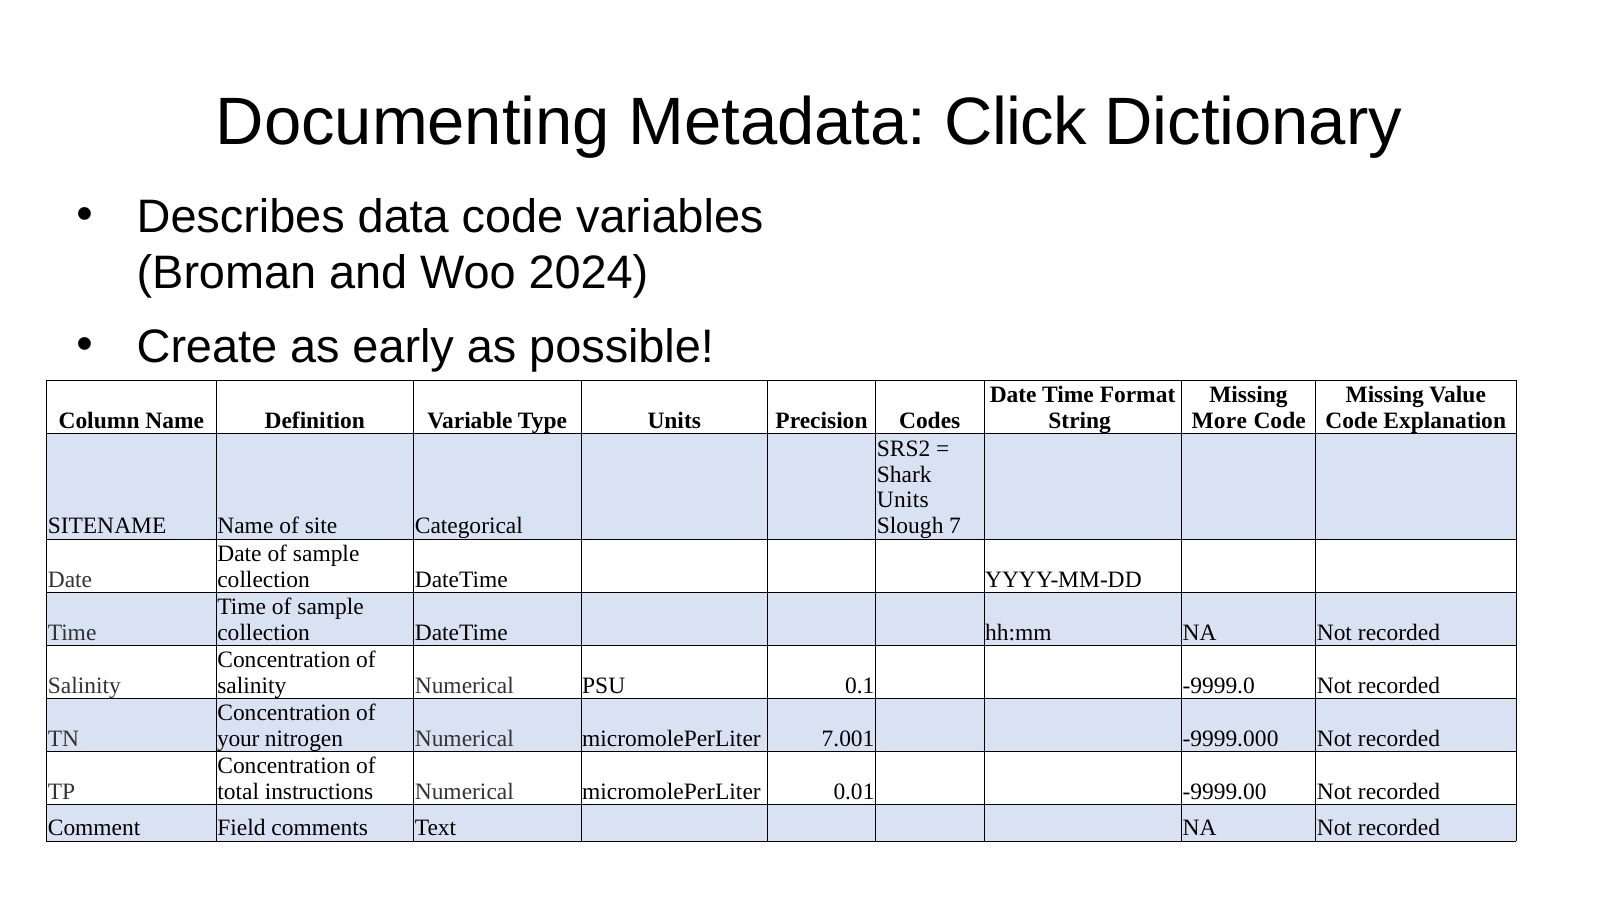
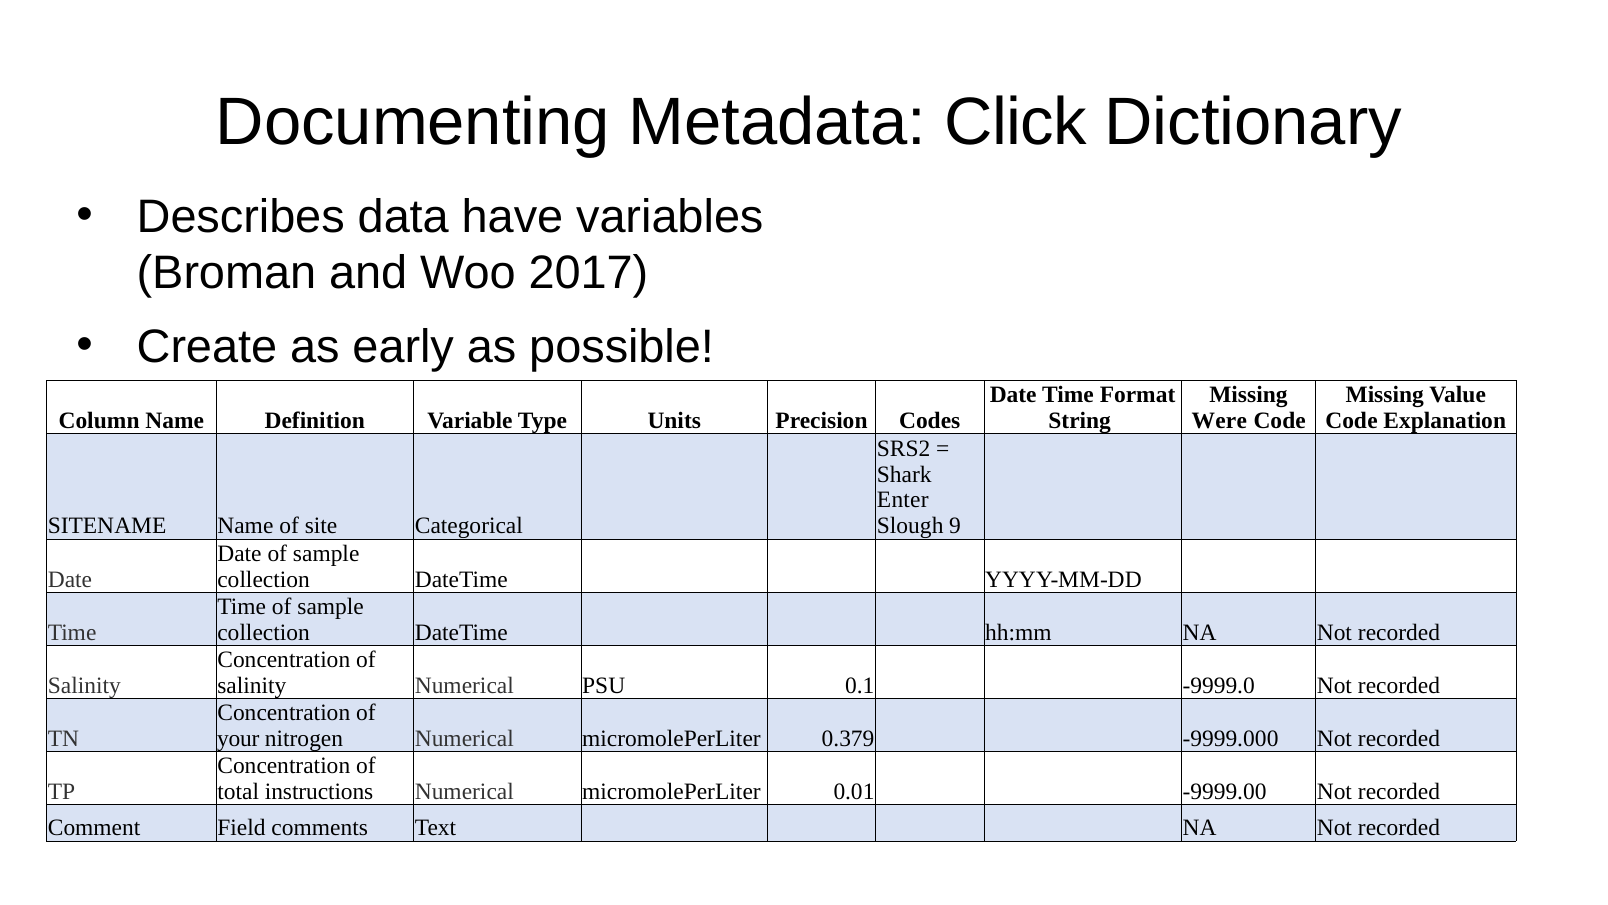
data code: code -> have (512, 217)
2024: 2024 -> 2017 (588, 273)
More: More -> Were (1219, 421)
Units: Units -> Enter (903, 500)
7: 7 -> 9 (955, 526)
7.001: 7.001 -> 0.379 (848, 738)
